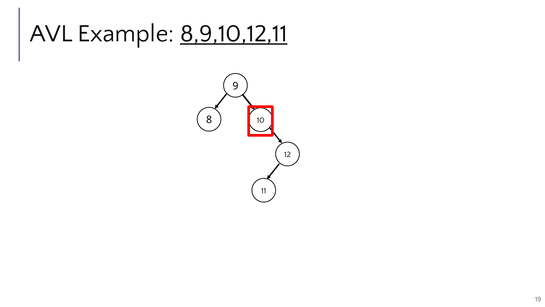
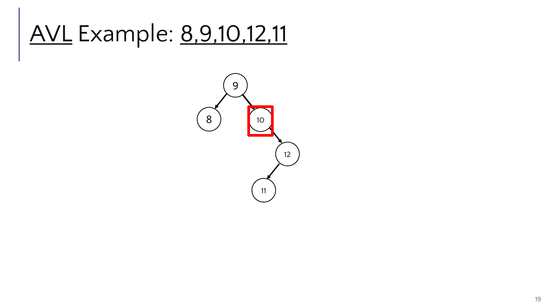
AVL underline: none -> present (51, 33)
